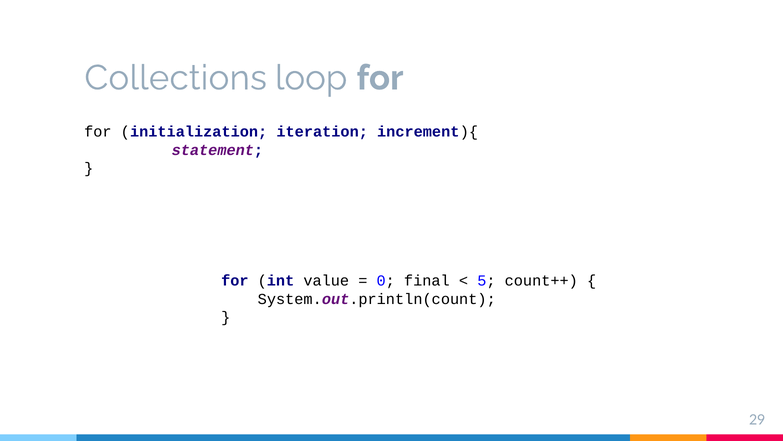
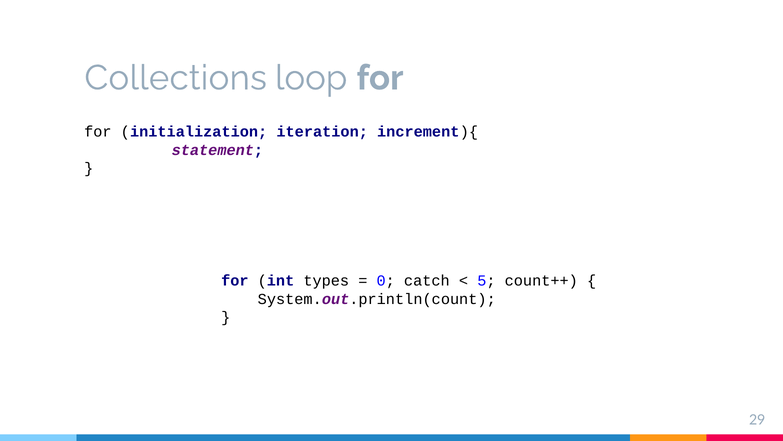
value: value -> types (326, 280)
final: final -> catch (427, 280)
